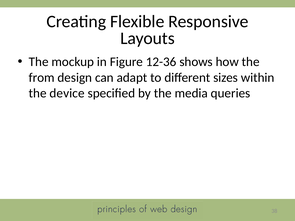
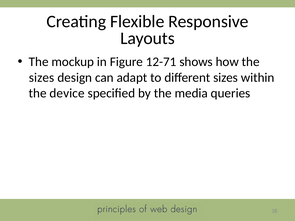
12-36: 12-36 -> 12-71 (161, 62)
from: from -> sizes (42, 78)
